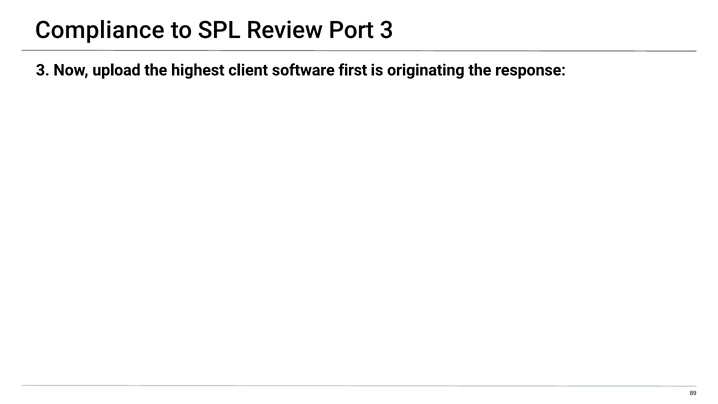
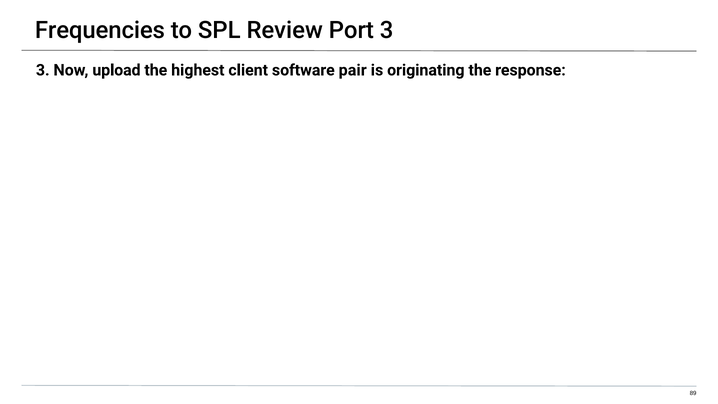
Compliance: Compliance -> Frequencies (100, 30)
first: first -> pair (353, 70)
